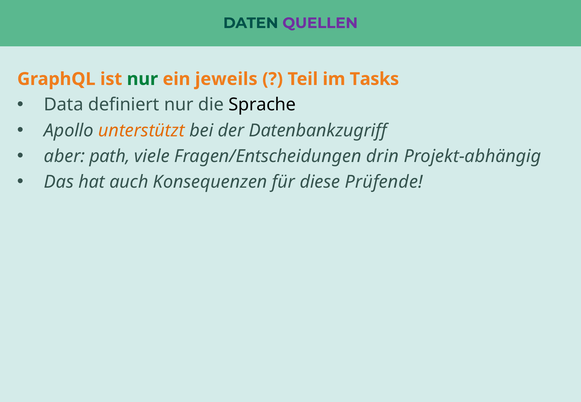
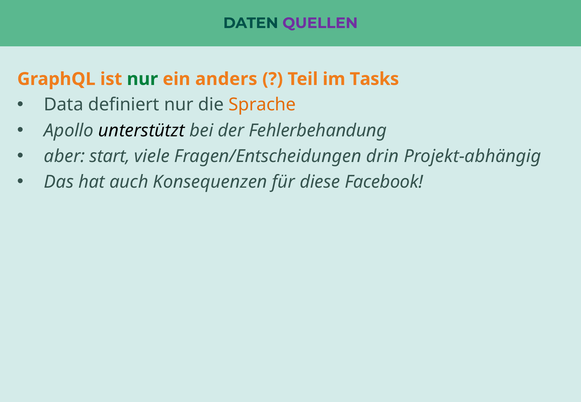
jeweils: jeweils -> anders (226, 79)
Sprache colour: black -> orange (262, 105)
unterstützt colour: orange -> black (142, 131)
Datenbankzugriff: Datenbankzugriff -> Fehlerbehandung (318, 131)
path: path -> start (110, 156)
Prüfende: Prüfende -> Facebook (384, 182)
